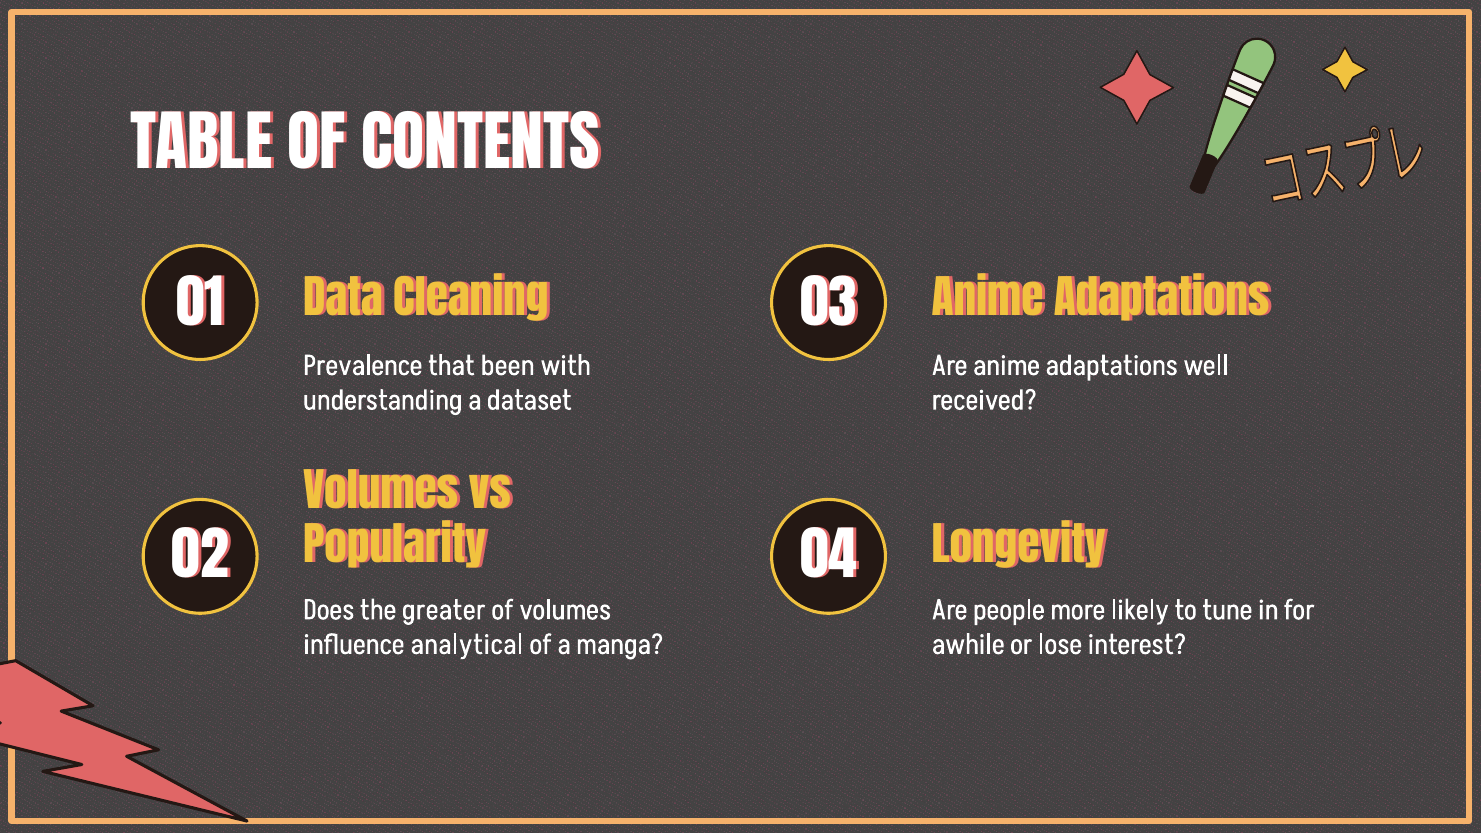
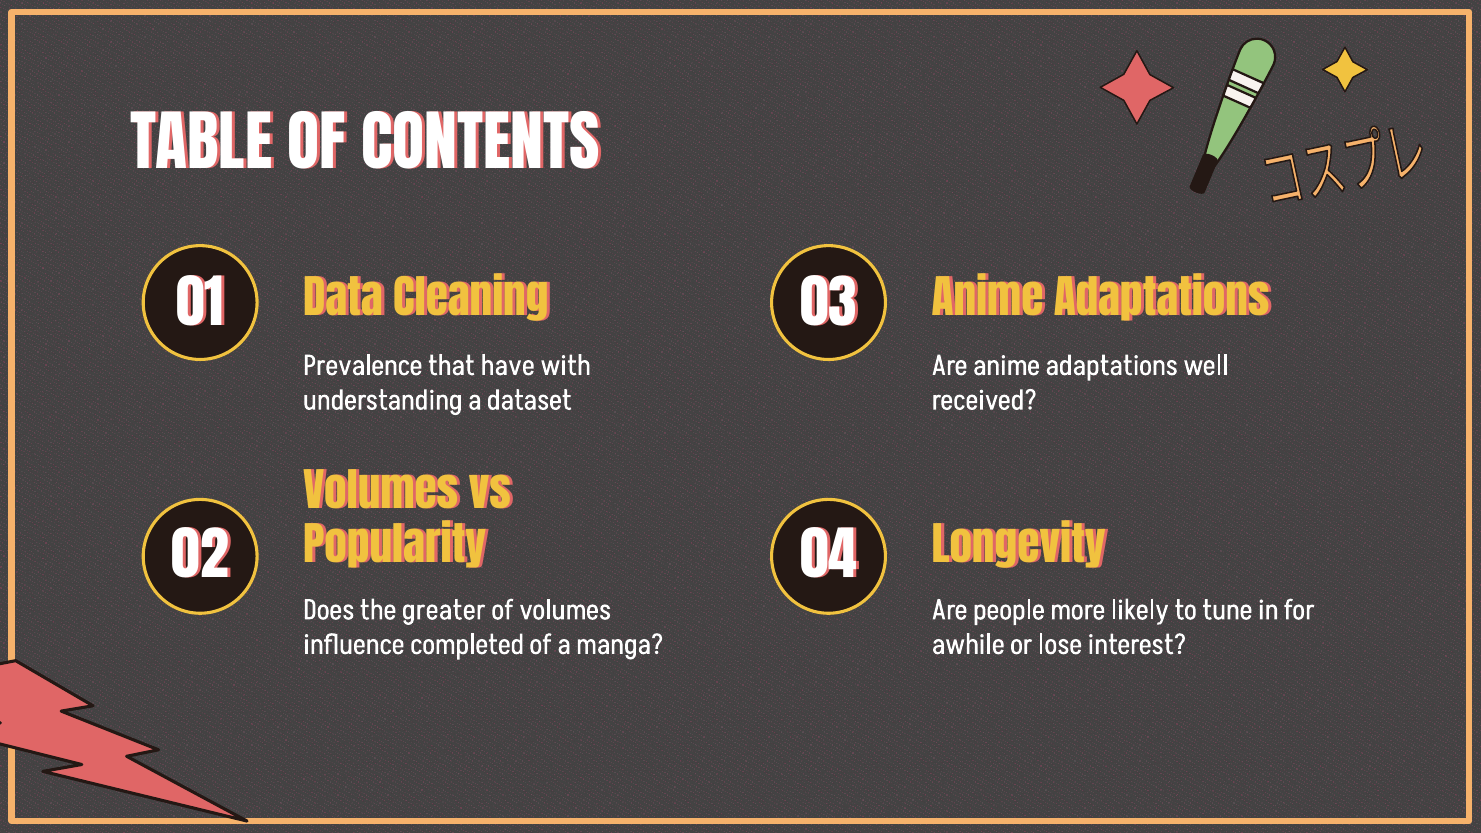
been: been -> have (508, 366)
analytical: analytical -> completed (467, 645)
